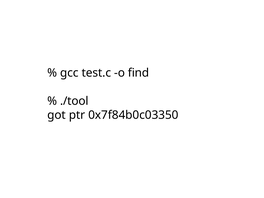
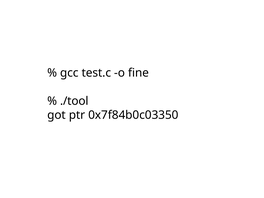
find: find -> fine (138, 73)
